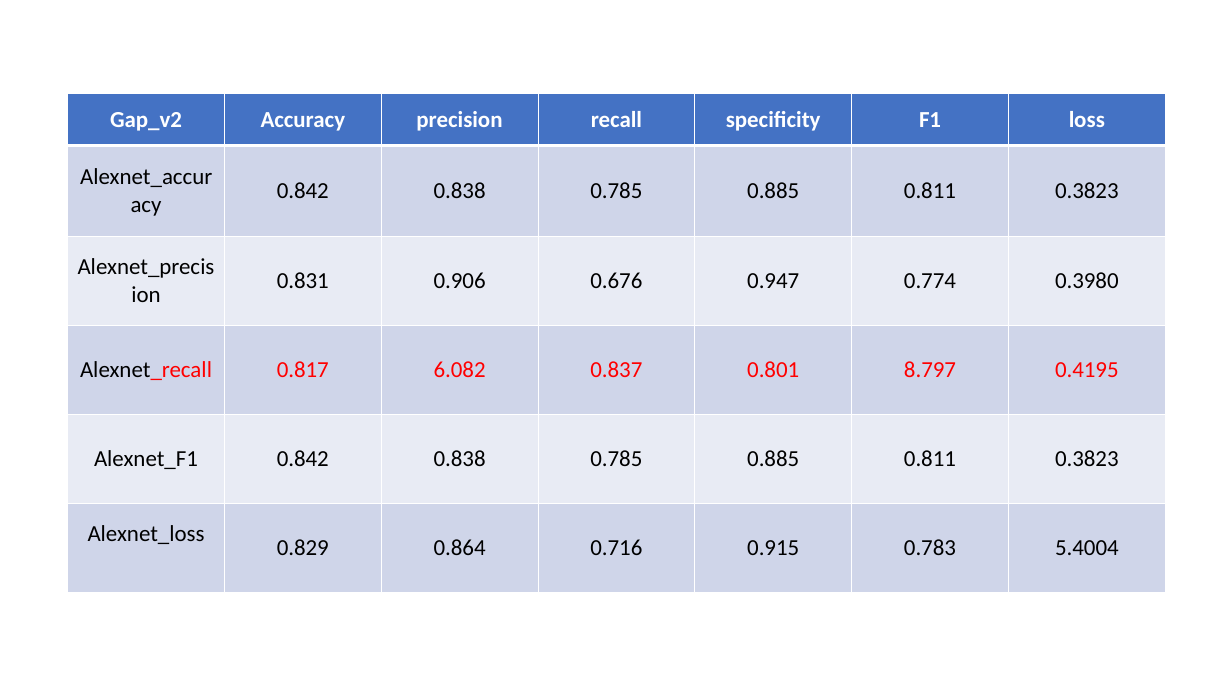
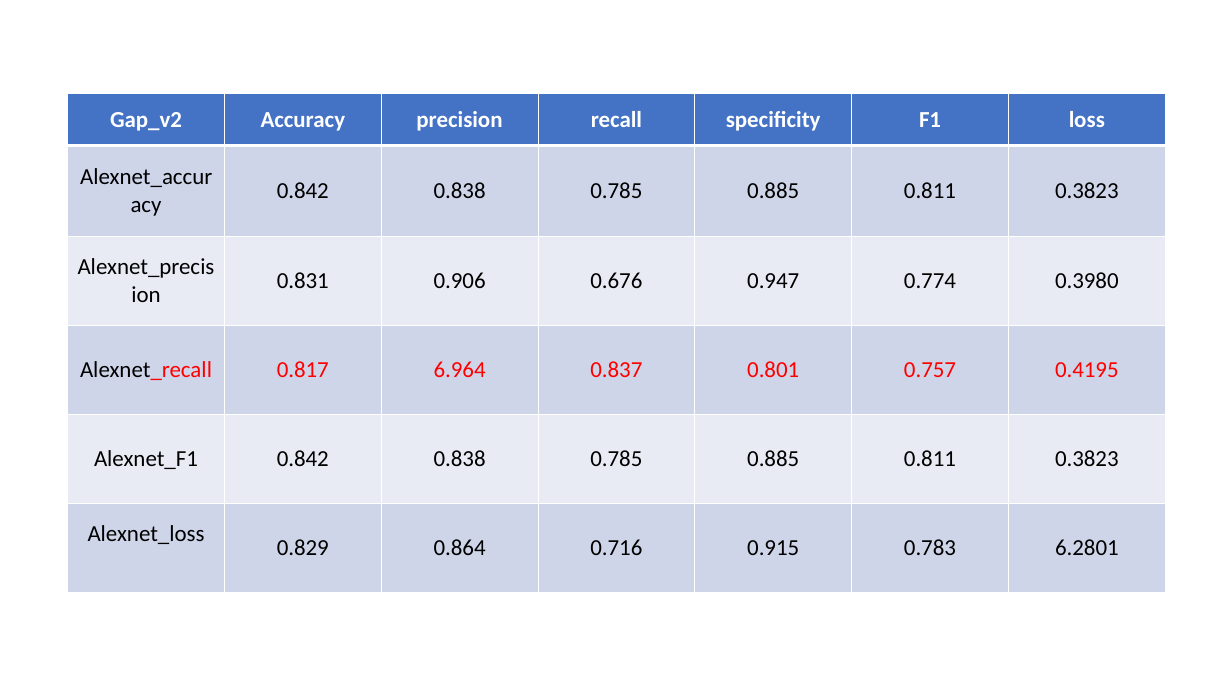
6.082: 6.082 -> 6.964 (460, 370)
8.797: 8.797 -> 0.757 (930, 370)
5.4004: 5.4004 -> 6.2801 (1087, 548)
